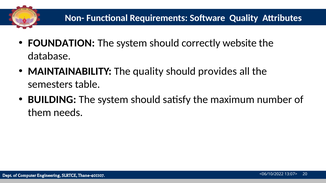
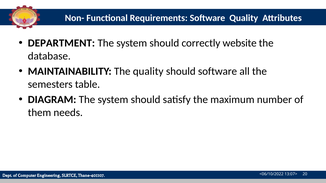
FOUNDATION: FOUNDATION -> DEPARTMENT (61, 43)
should provides: provides -> software (218, 71)
BUILDING: BUILDING -> DIAGRAM (52, 100)
